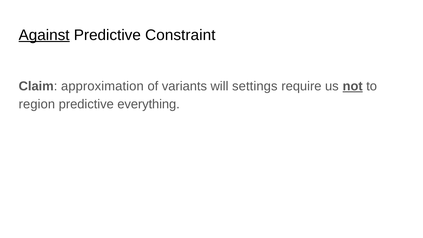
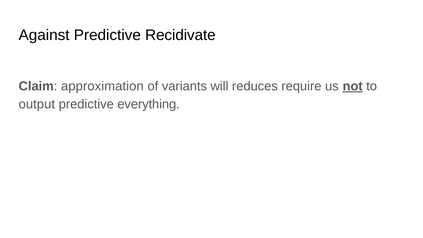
Against underline: present -> none (44, 35)
Constraint: Constraint -> Recidivate (180, 35)
settings: settings -> reduces (255, 86)
region: region -> output (37, 104)
